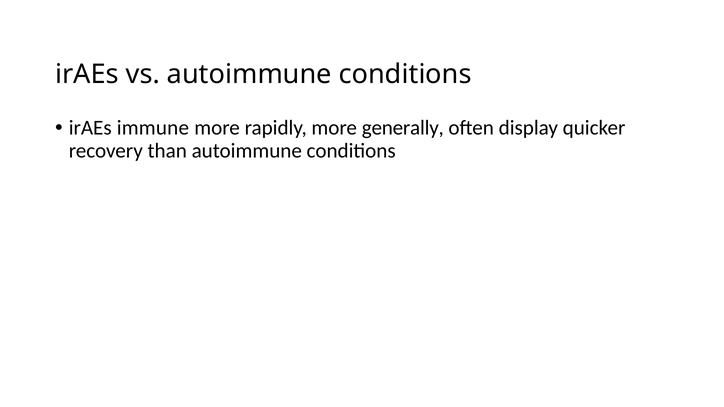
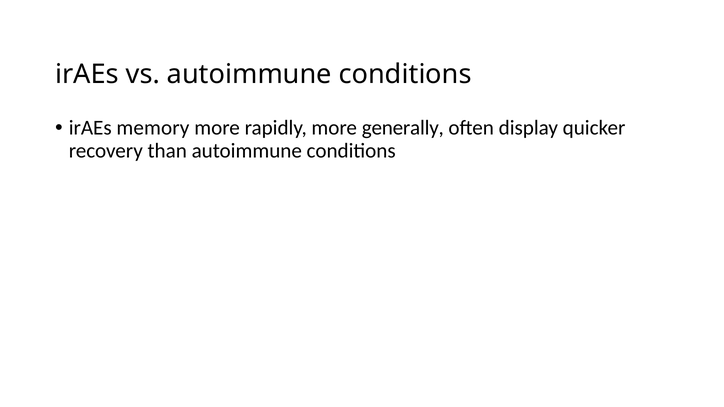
immune: immune -> memory (153, 128)
